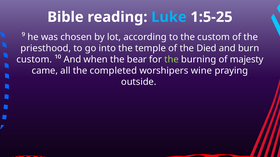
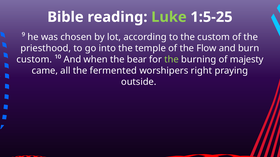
Luke colour: light blue -> light green (169, 17)
Died: Died -> Flow (206, 48)
completed: completed -> fermented (113, 71)
wine: wine -> right (201, 71)
